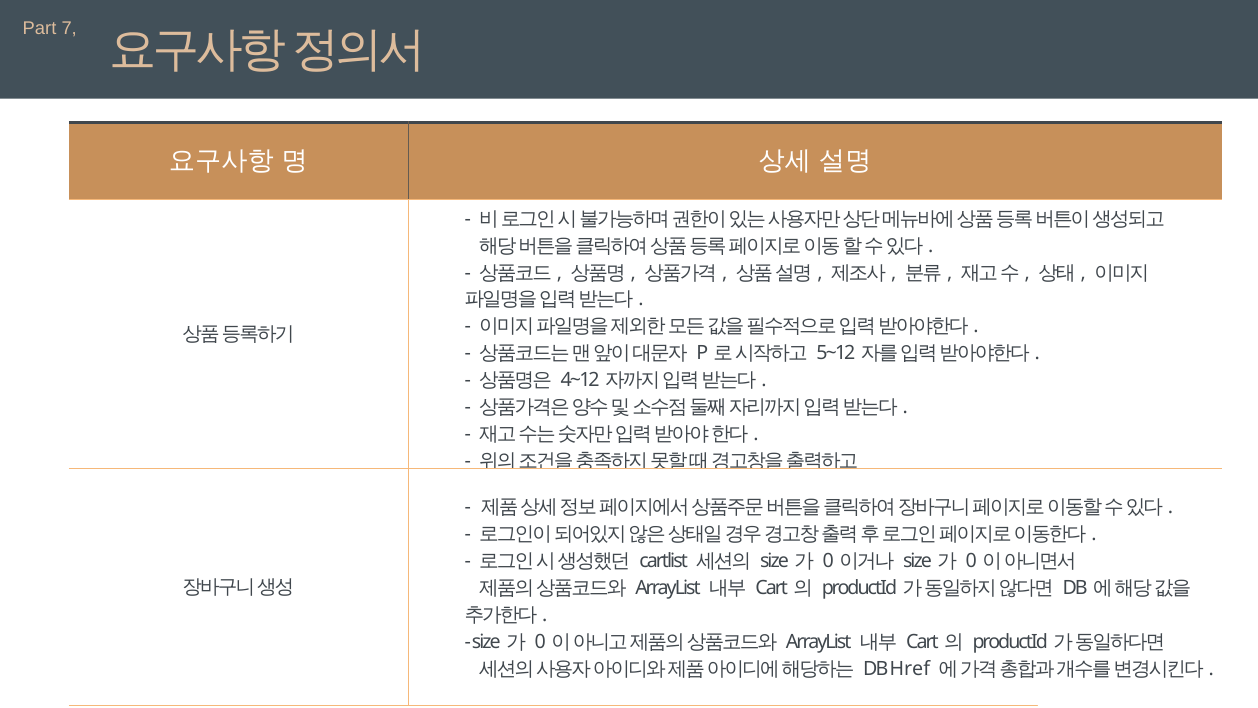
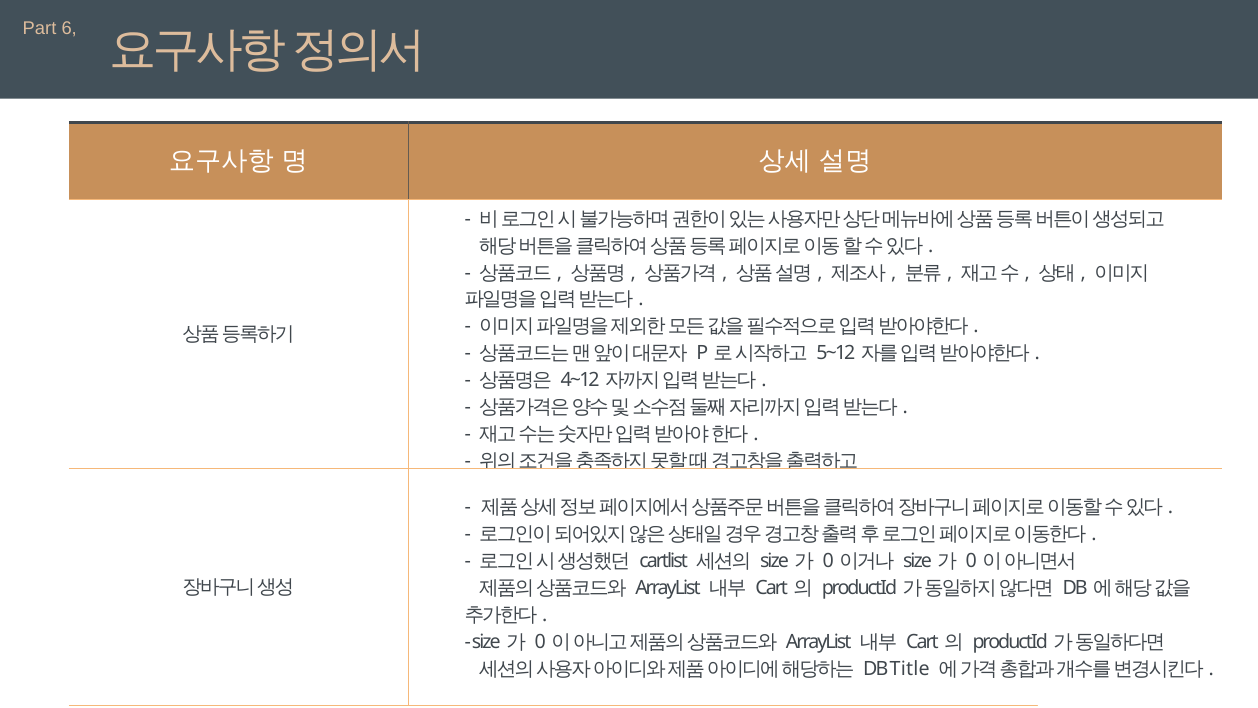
7: 7 -> 6 (69, 28)
Href: Href -> Title (910, 668)
